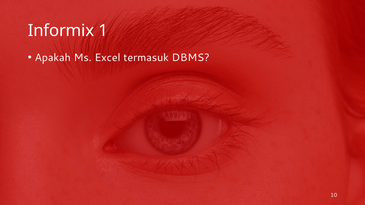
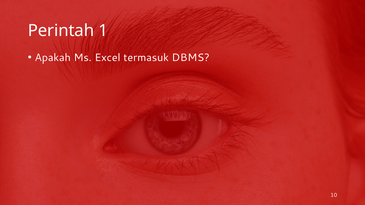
Informix: Informix -> Perintah (61, 31)
